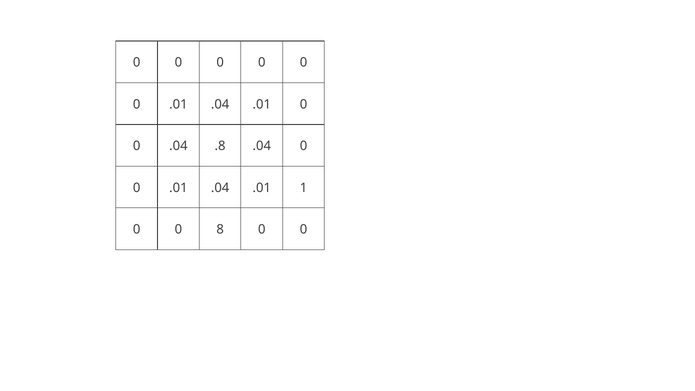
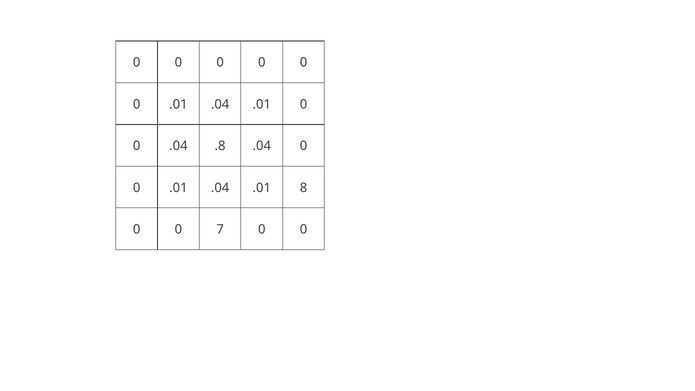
1: 1 -> 8 (304, 188)
8: 8 -> 7 (220, 229)
